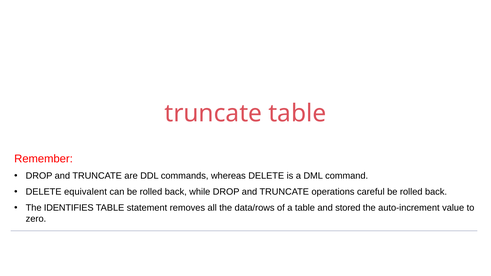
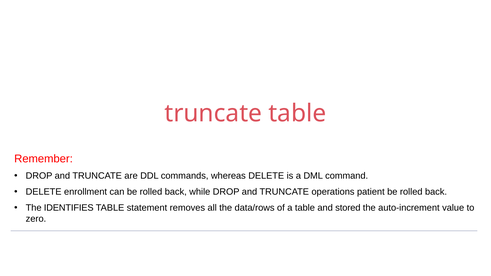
equivalent: equivalent -> enrollment (86, 192)
careful: careful -> patient (371, 192)
